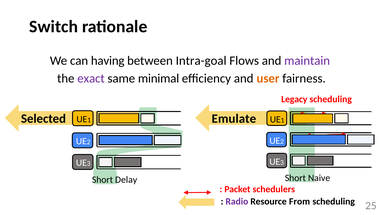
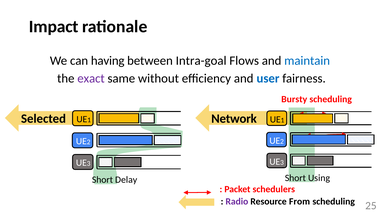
Switch: Switch -> Impact (54, 27)
maintain colour: purple -> blue (307, 61)
minimal: minimal -> without (158, 79)
user colour: orange -> blue (268, 79)
Legacy: Legacy -> Bursty (294, 99)
Emulate: Emulate -> Network (234, 119)
Naive: Naive -> Using (319, 178)
